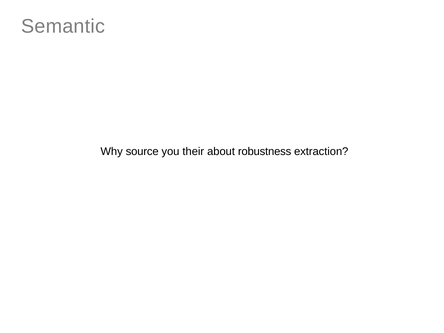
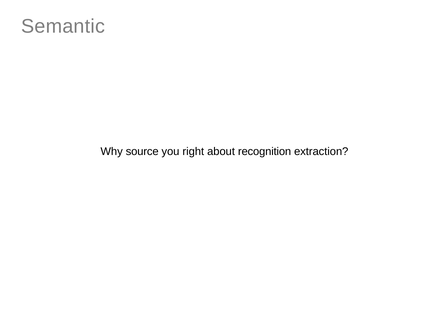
their: their -> right (193, 151)
robustness: robustness -> recognition (265, 151)
